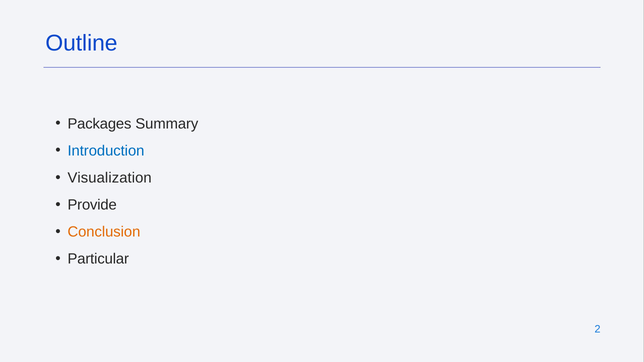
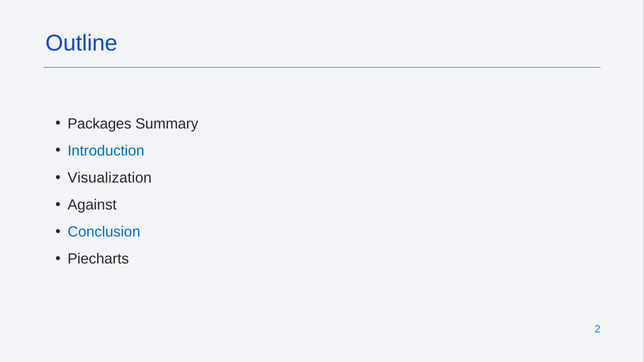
Provide: Provide -> Against (92, 205)
Conclusion colour: orange -> blue (104, 232)
Particular: Particular -> Piecharts (98, 259)
